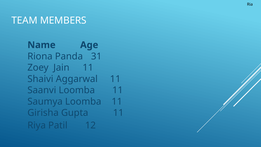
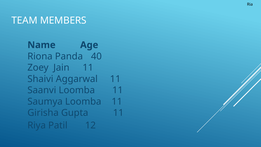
31: 31 -> 40 (96, 56)
